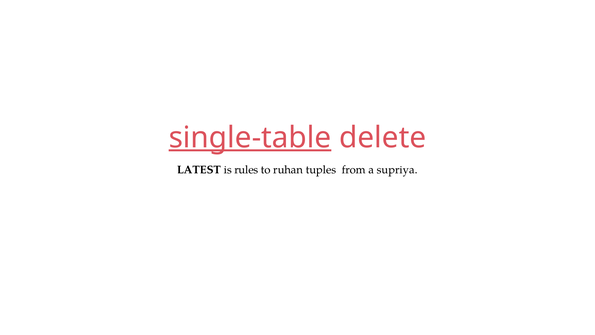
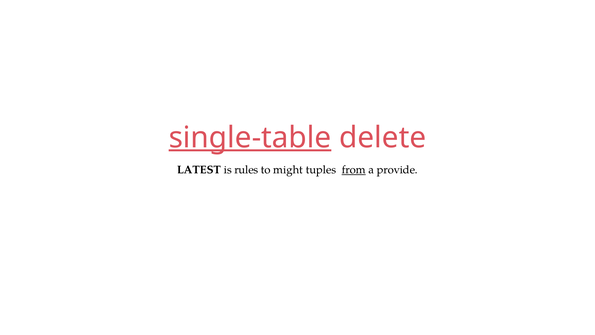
ruhan: ruhan -> might (288, 170)
from underline: none -> present (354, 170)
supriya: supriya -> provide (397, 170)
